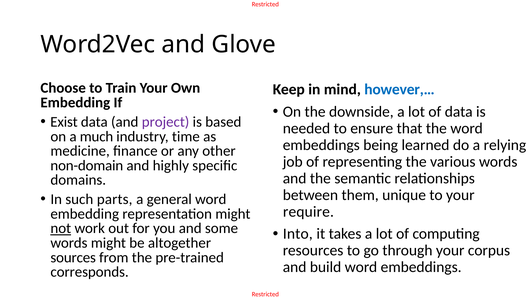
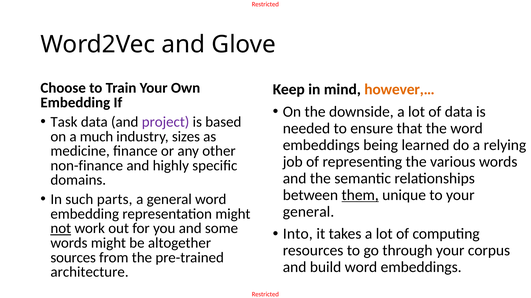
however,… colour: blue -> orange (399, 90)
Exist: Exist -> Task (64, 122)
time: time -> sizes (186, 137)
non-domain: non-domain -> non-finance (87, 166)
them underline: none -> present (360, 195)
require: require -> general (309, 212)
corresponds: corresponds -> architecture (90, 273)
